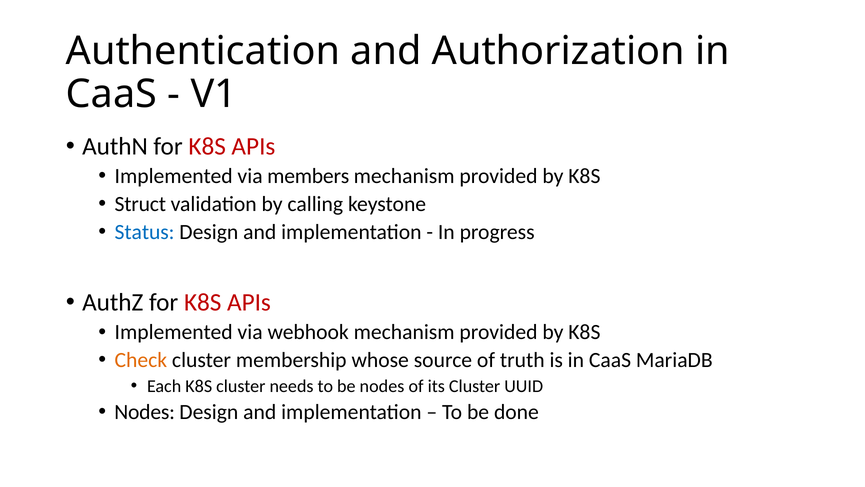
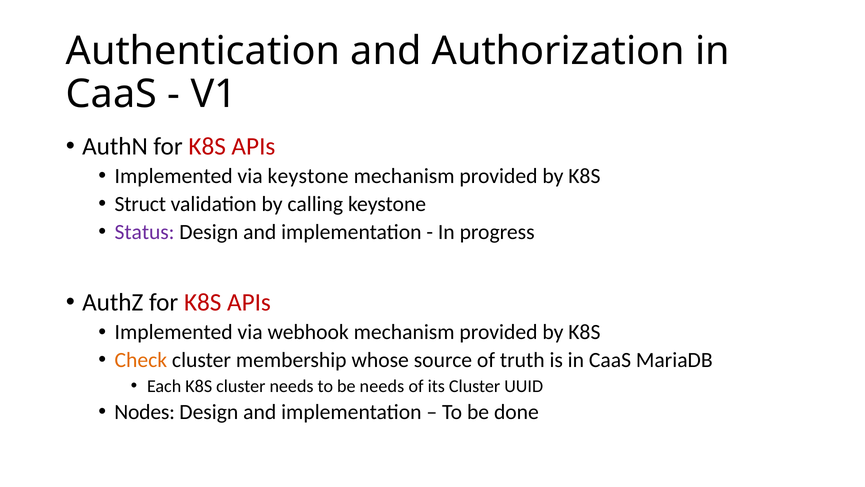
via members: members -> keystone (308, 176)
Status colour: blue -> purple (145, 232)
be nodes: nodes -> needs (382, 386)
